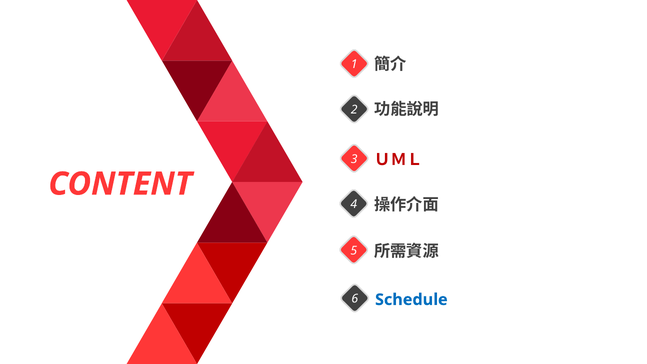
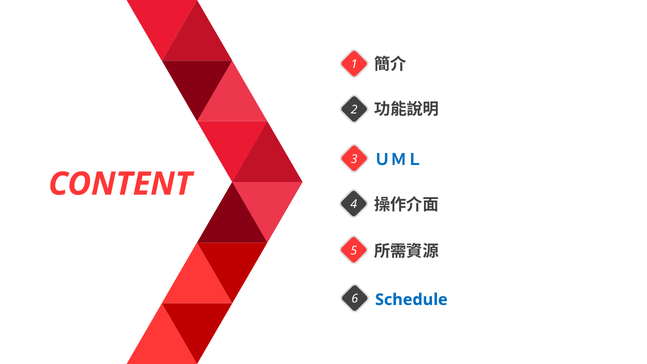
ＵＭＬ colour: red -> blue (399, 160)
